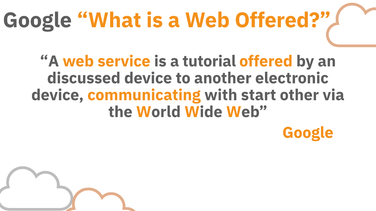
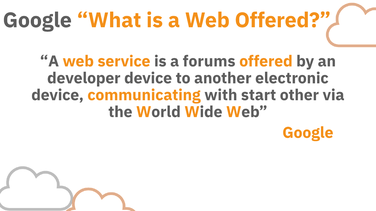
tutorial: tutorial -> forums (209, 61)
discussed: discussed -> developer (84, 78)
